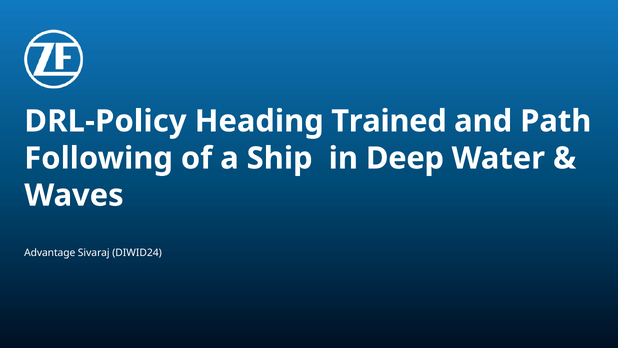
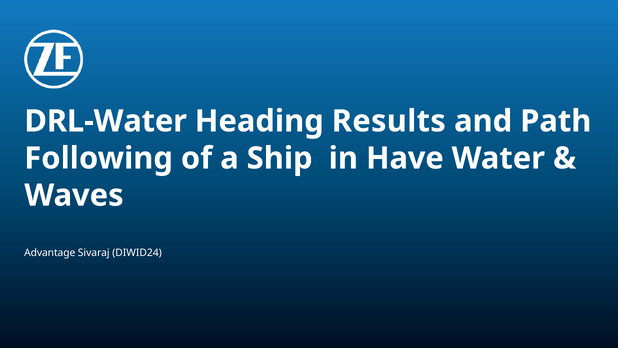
DRL-Policy: DRL-Policy -> DRL-Water (106, 121)
Trained: Trained -> Results (389, 121)
Deep: Deep -> Have (405, 158)
